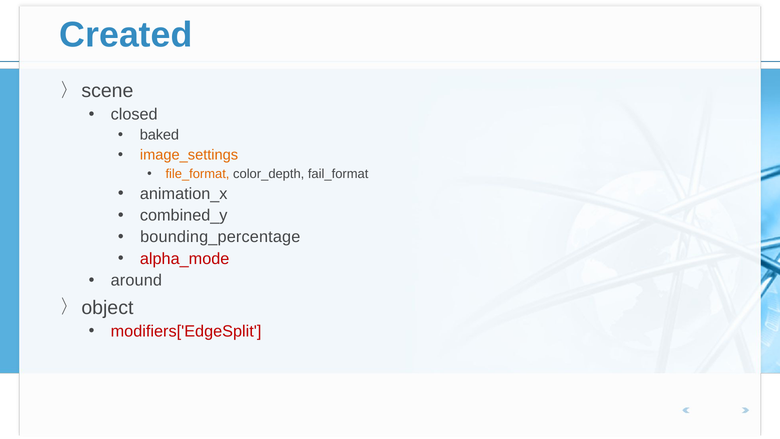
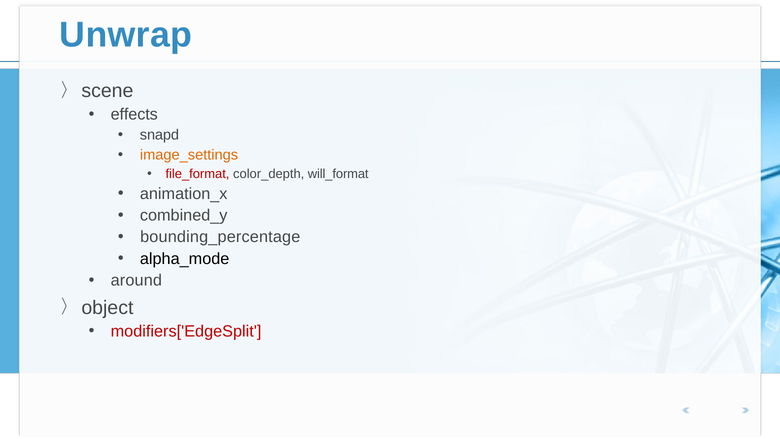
Created: Created -> Unwrap (126, 35)
closed: closed -> effects (134, 114)
baked: baked -> snapd (159, 135)
file_format colour: orange -> red (197, 174)
fail_format: fail_format -> will_format (338, 174)
alpha_mode colour: red -> black (185, 259)
